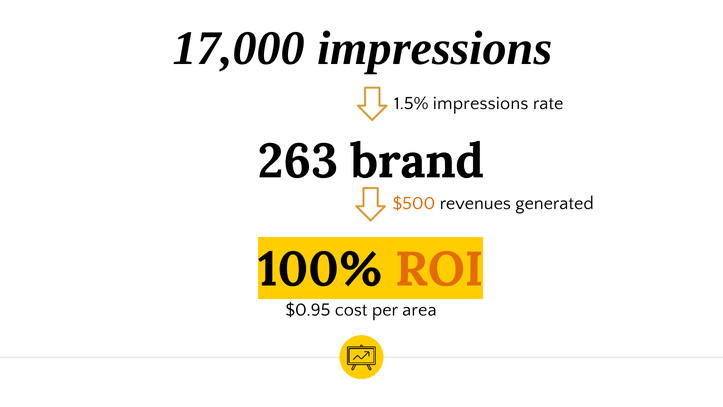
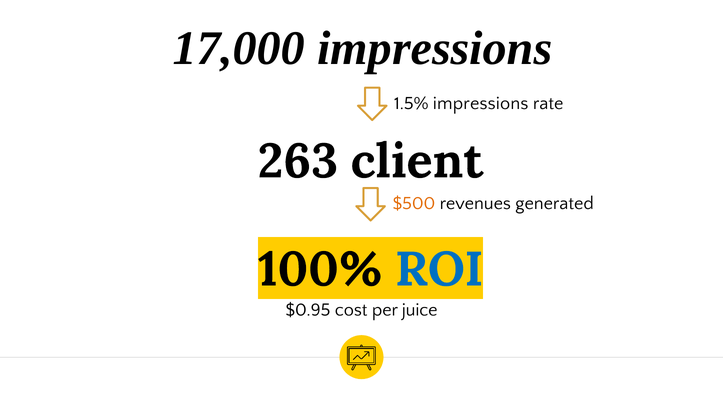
brand: brand -> client (417, 161)
ROI colour: orange -> blue (439, 269)
area: area -> juice (420, 310)
